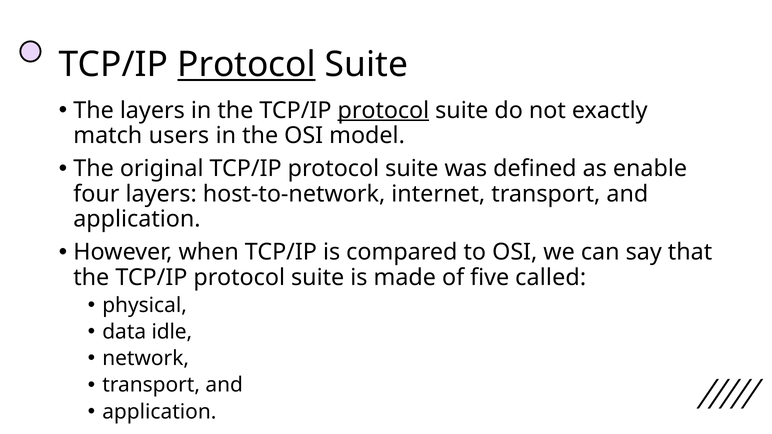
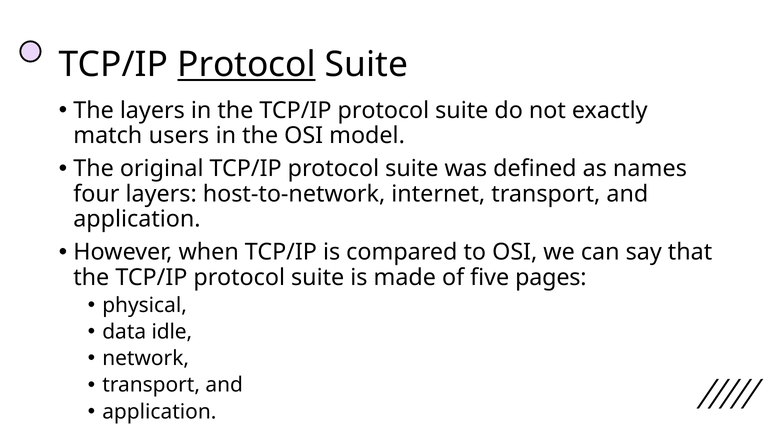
protocol underline: present -> none (383, 110)
enable: enable -> names (650, 169)
called: called -> pages (551, 278)
